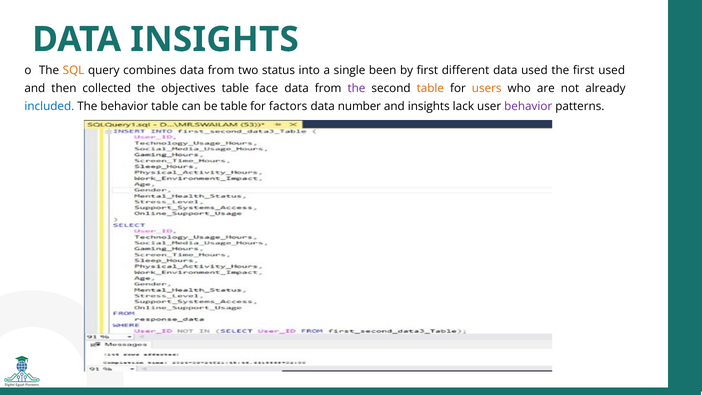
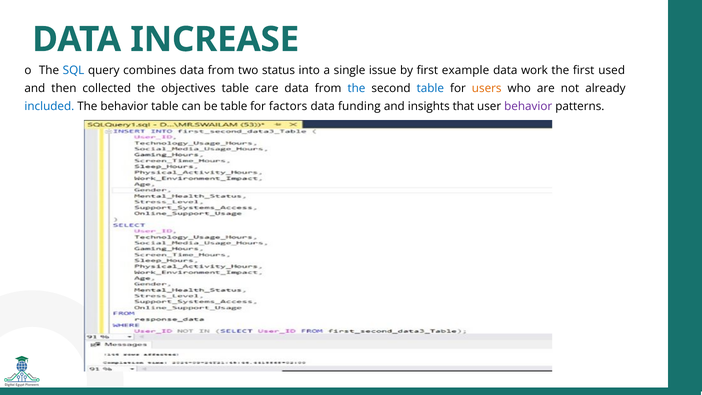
DATA INSIGHTS: INSIGHTS -> INCREASE (215, 39)
SQL colour: orange -> blue (74, 70)
been: been -> issue (383, 70)
different: different -> example (466, 70)
data used: used -> work (534, 70)
face: face -> care (267, 88)
the colour: purple -> blue (356, 88)
table colour: orange -> blue (430, 88)
number: number -> funding (359, 106)
lack: lack -> that (463, 106)
